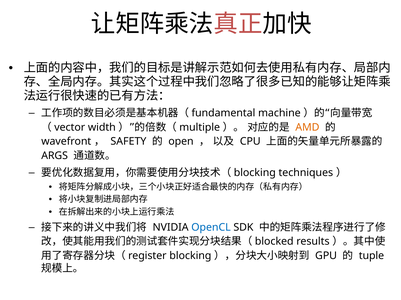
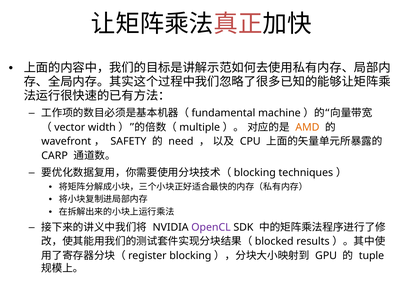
open: open -> need (181, 142)
ARGS: ARGS -> CARP (55, 156)
OpenCL colour: blue -> purple (211, 228)
